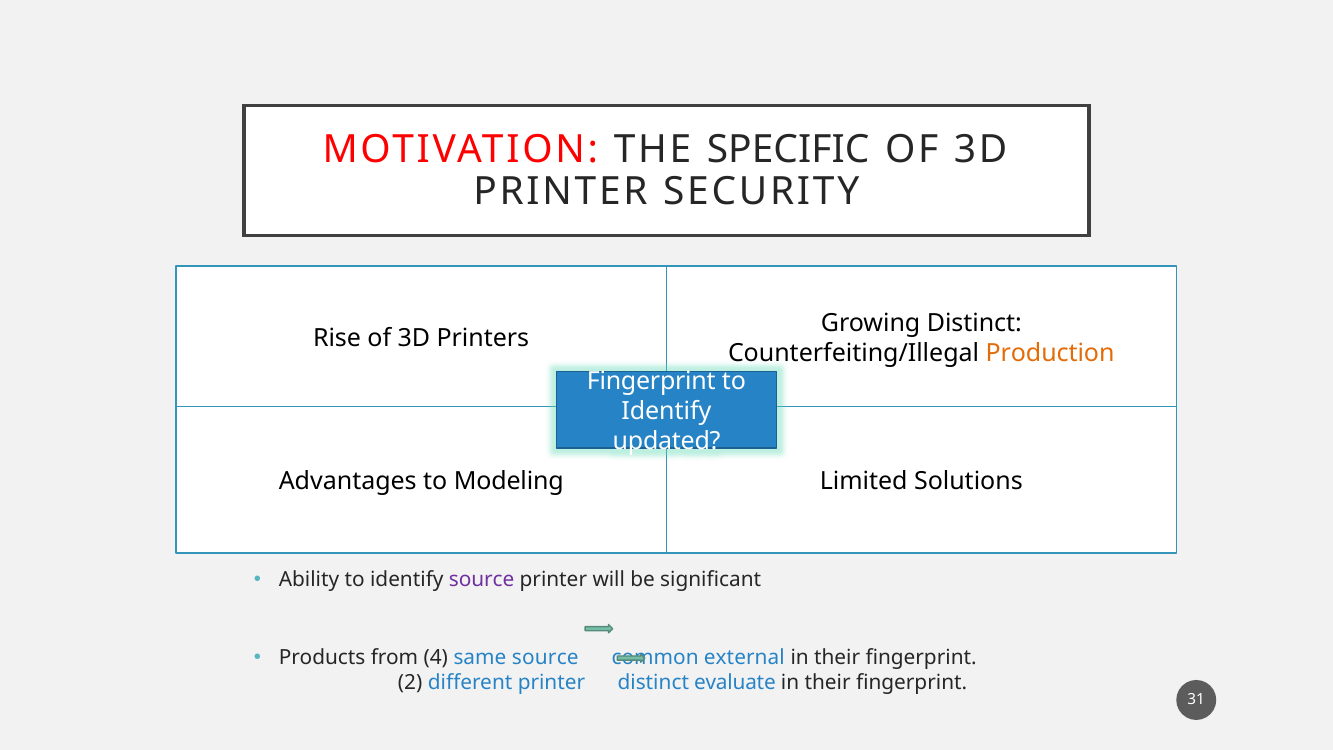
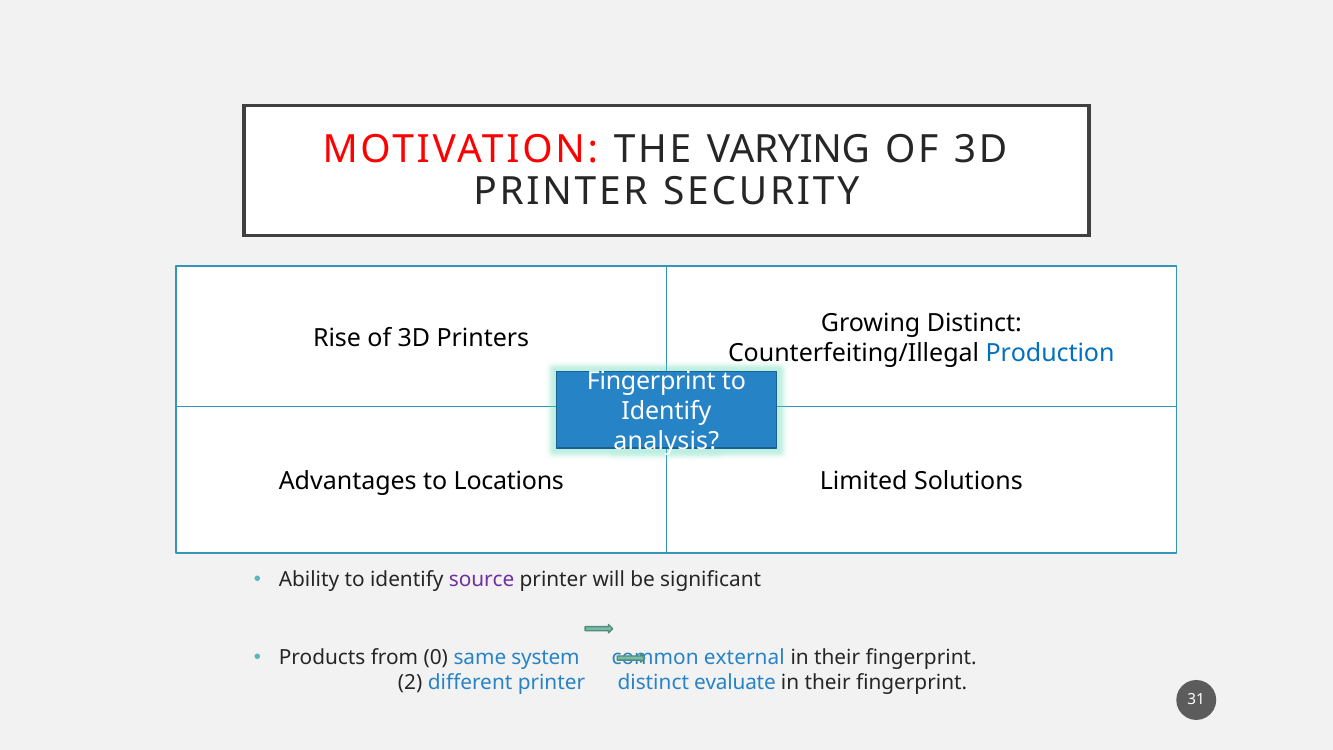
SPECIFIC: SPECIFIC -> VARYING (788, 149)
Production colour: orange -> blue (1050, 353)
updated: updated -> analysis (666, 442)
Modeling: Modeling -> Locations (509, 481)
4: 4 -> 0 (436, 657)
same source: source -> system (546, 657)
